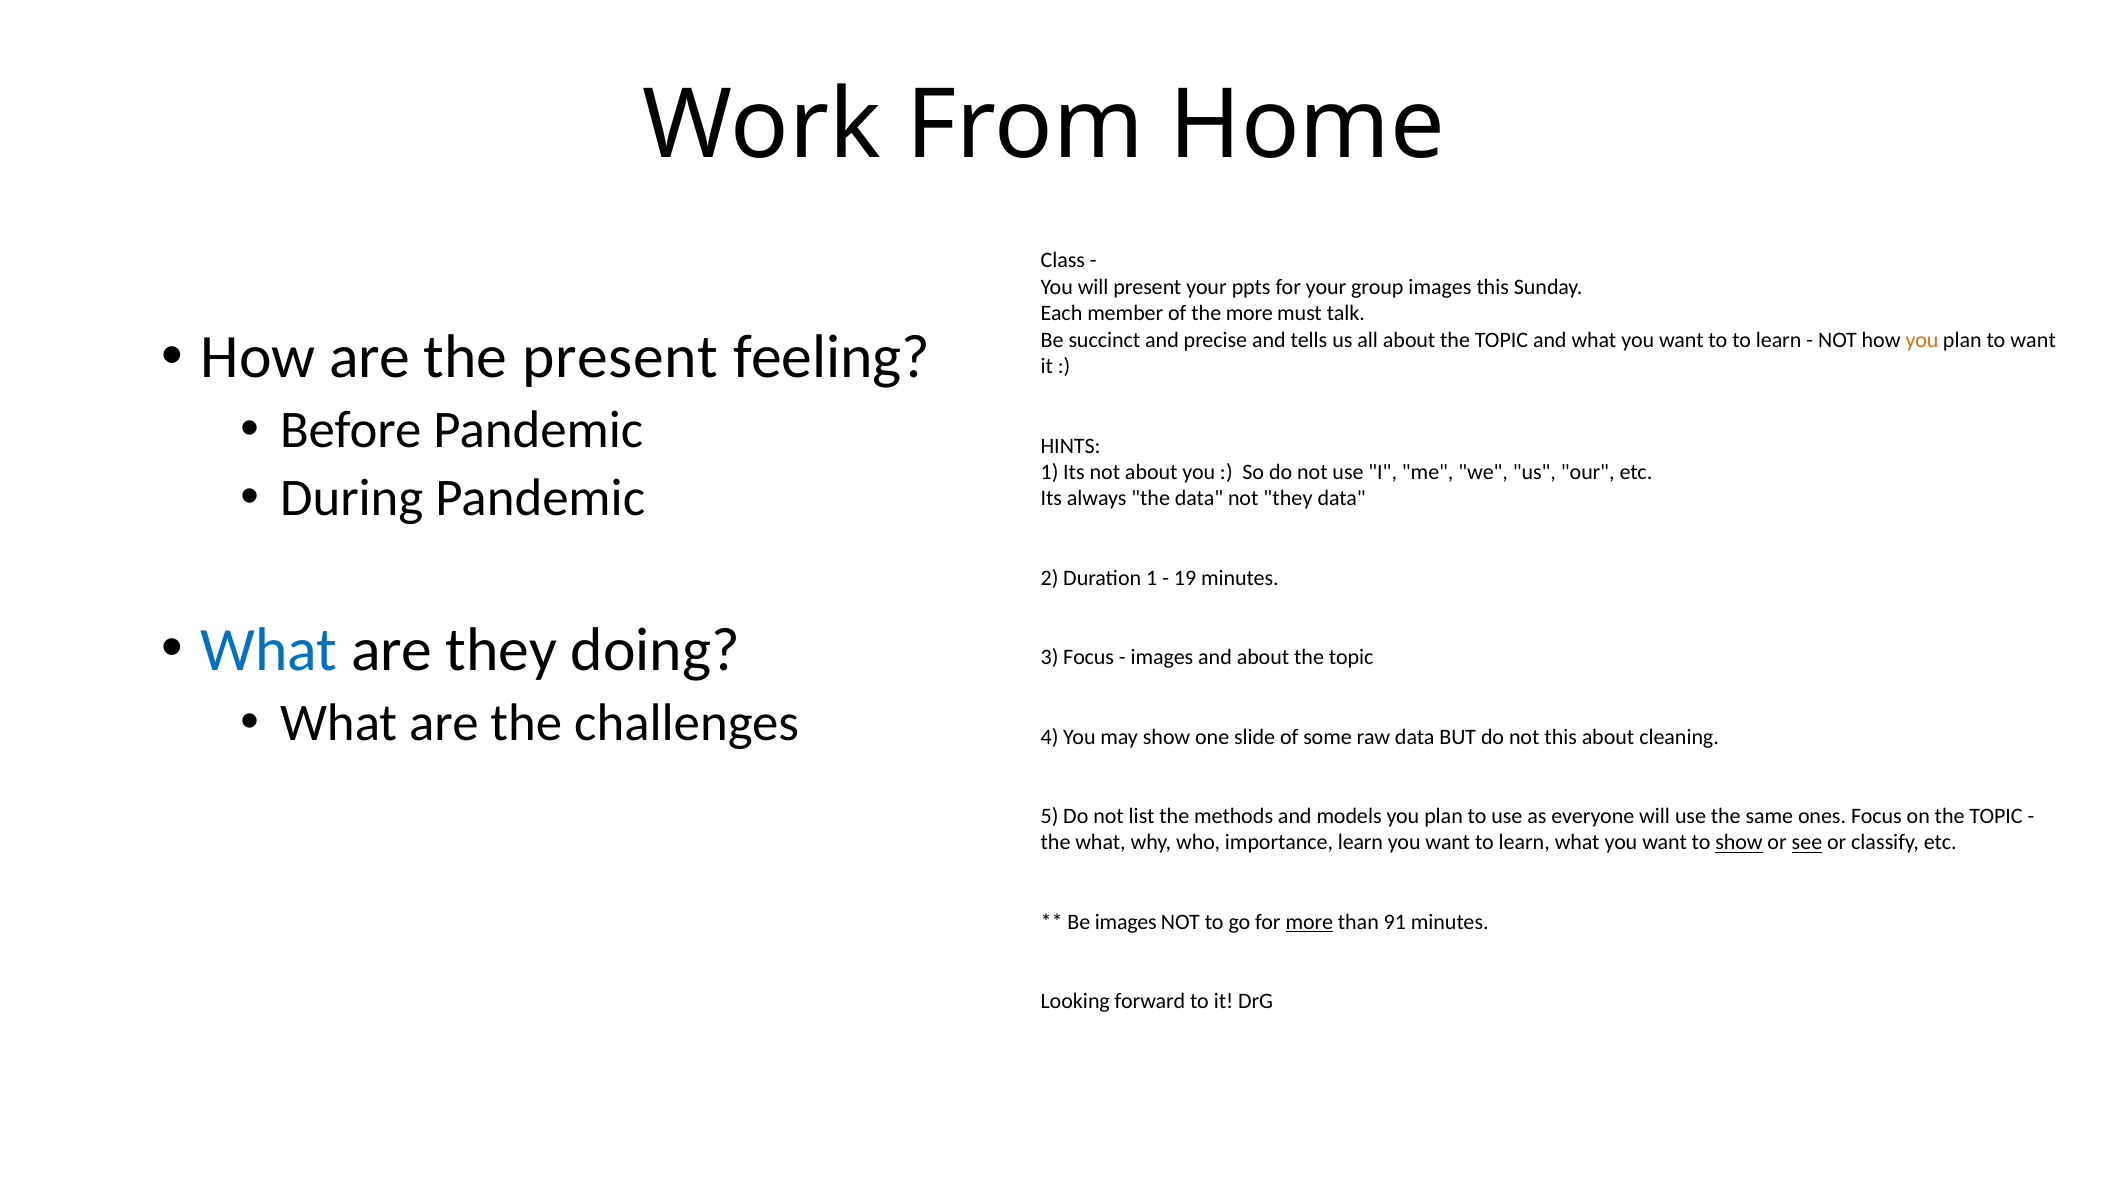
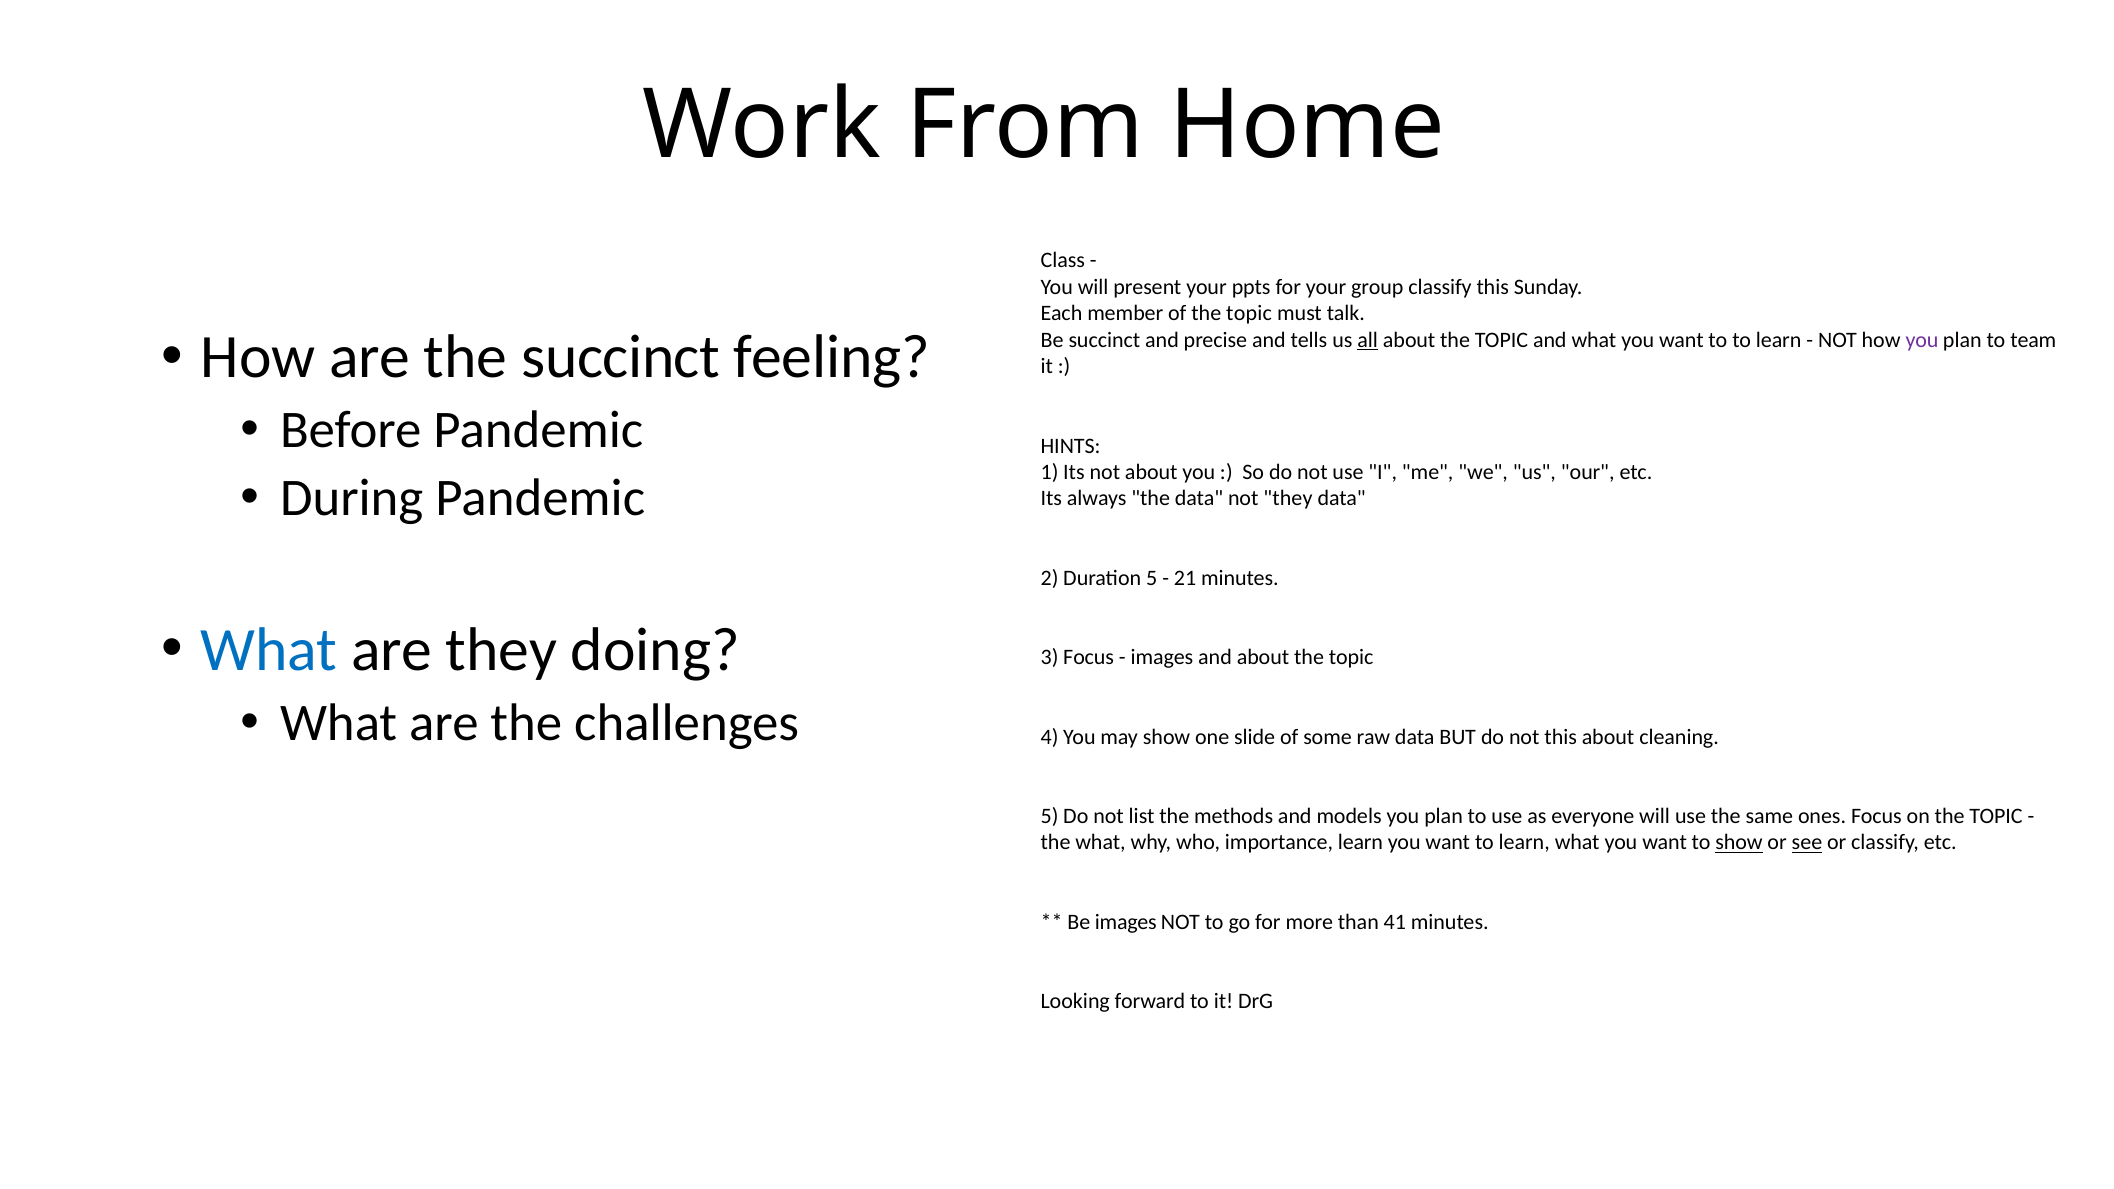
group images: images -> classify (1440, 287)
of the more: more -> topic (1249, 313)
the present: present -> succinct (621, 357)
all underline: none -> present (1368, 340)
you colour: orange -> purple (1922, 340)
to want: want -> team (2033, 340)
Duration 1: 1 -> 5 (1152, 578)
19: 19 -> 21 (1185, 578)
more underline: present -> none (1309, 922)
91: 91 -> 41 (1395, 922)
